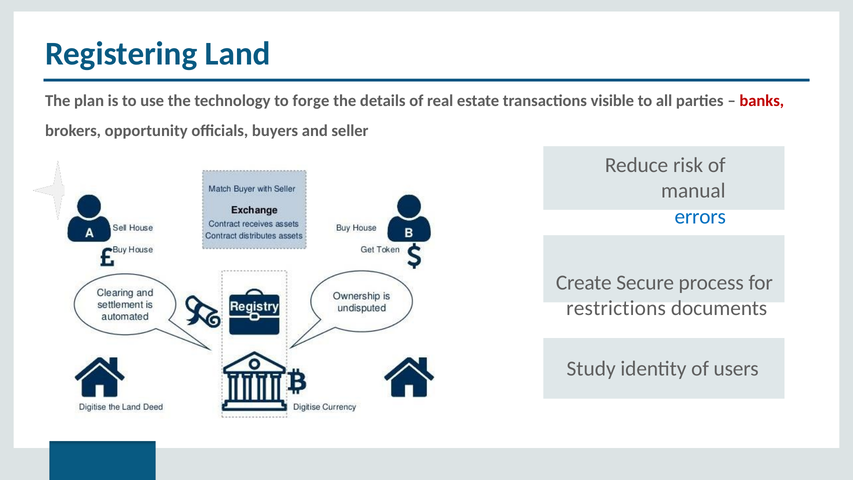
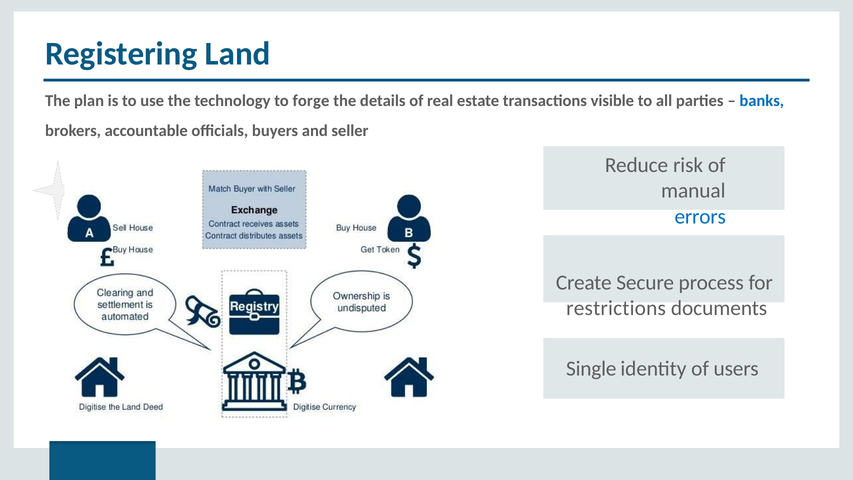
banks colour: red -> blue (762, 101)
opportunity: opportunity -> accountable (146, 131)
Study: Study -> Single (591, 368)
